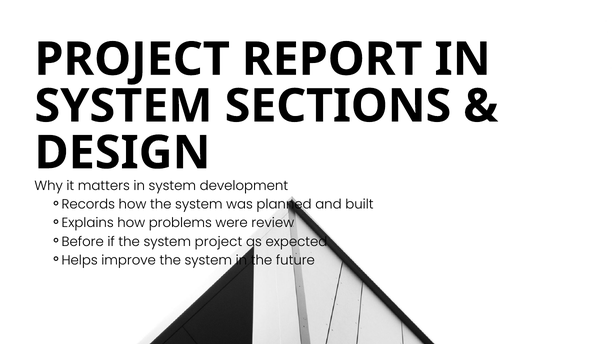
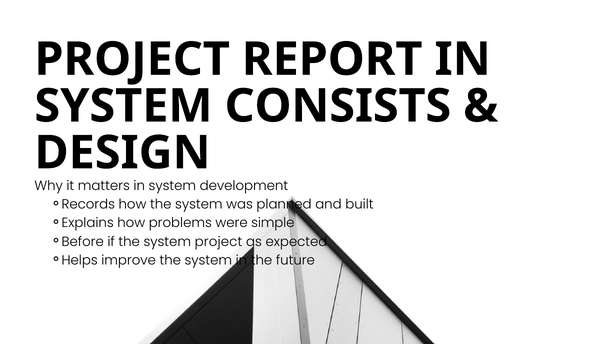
SECTIONS: SECTIONS -> CONSISTS (338, 106)
review: review -> simple (273, 223)
